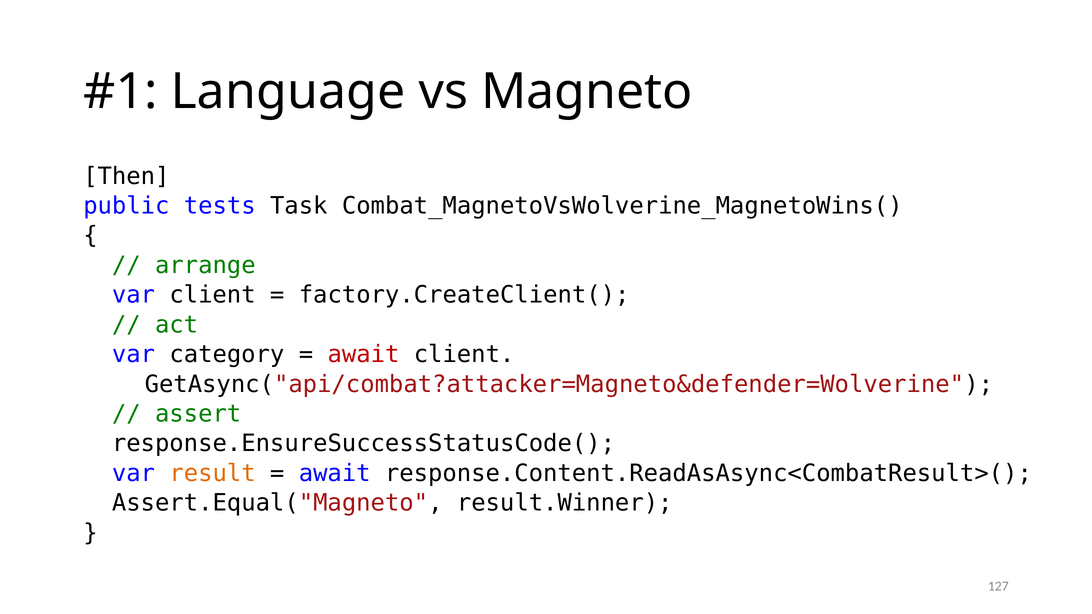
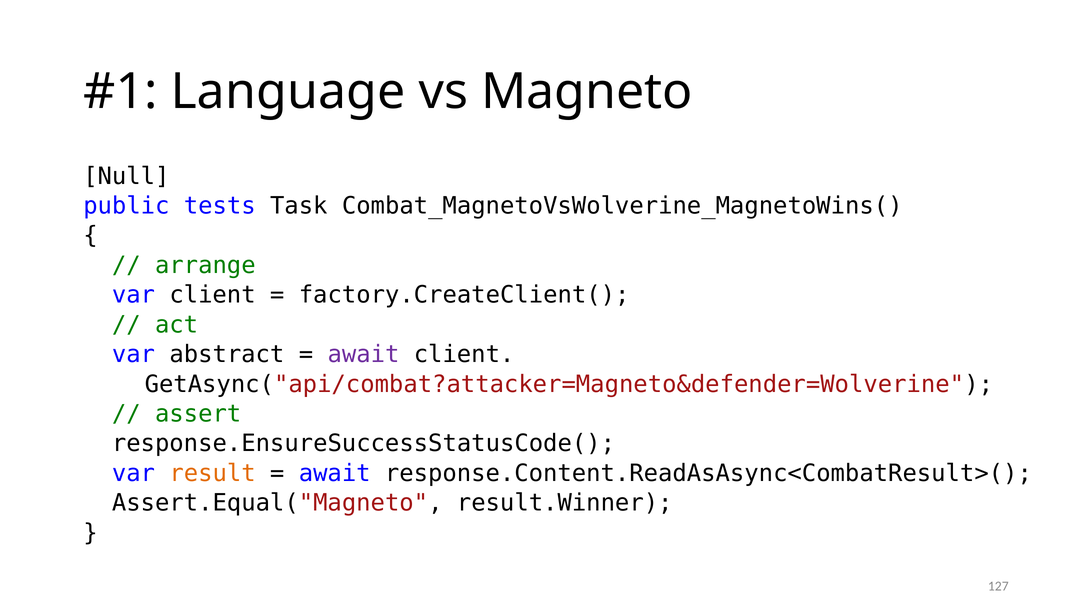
Then: Then -> Null (126, 176)
category: category -> abstract (227, 355)
await colour: red -> purple (364, 355)
